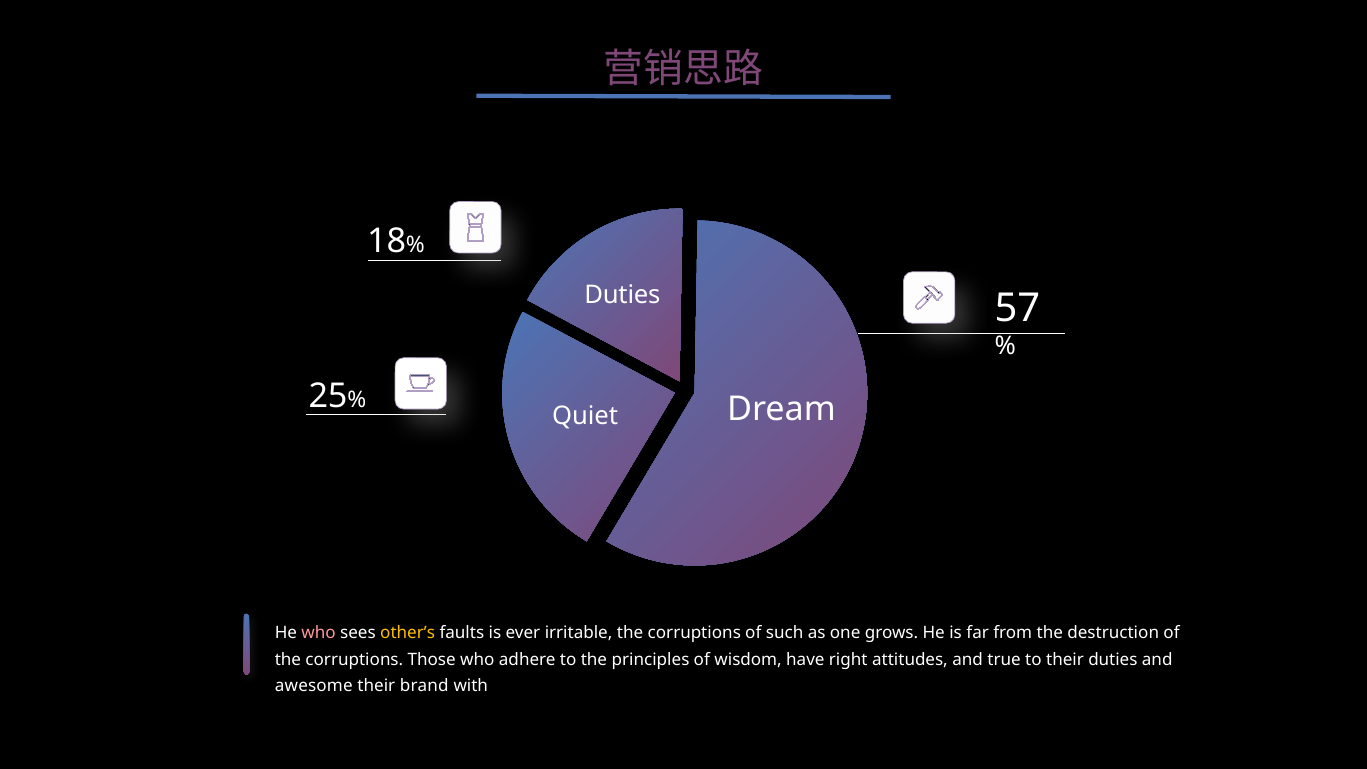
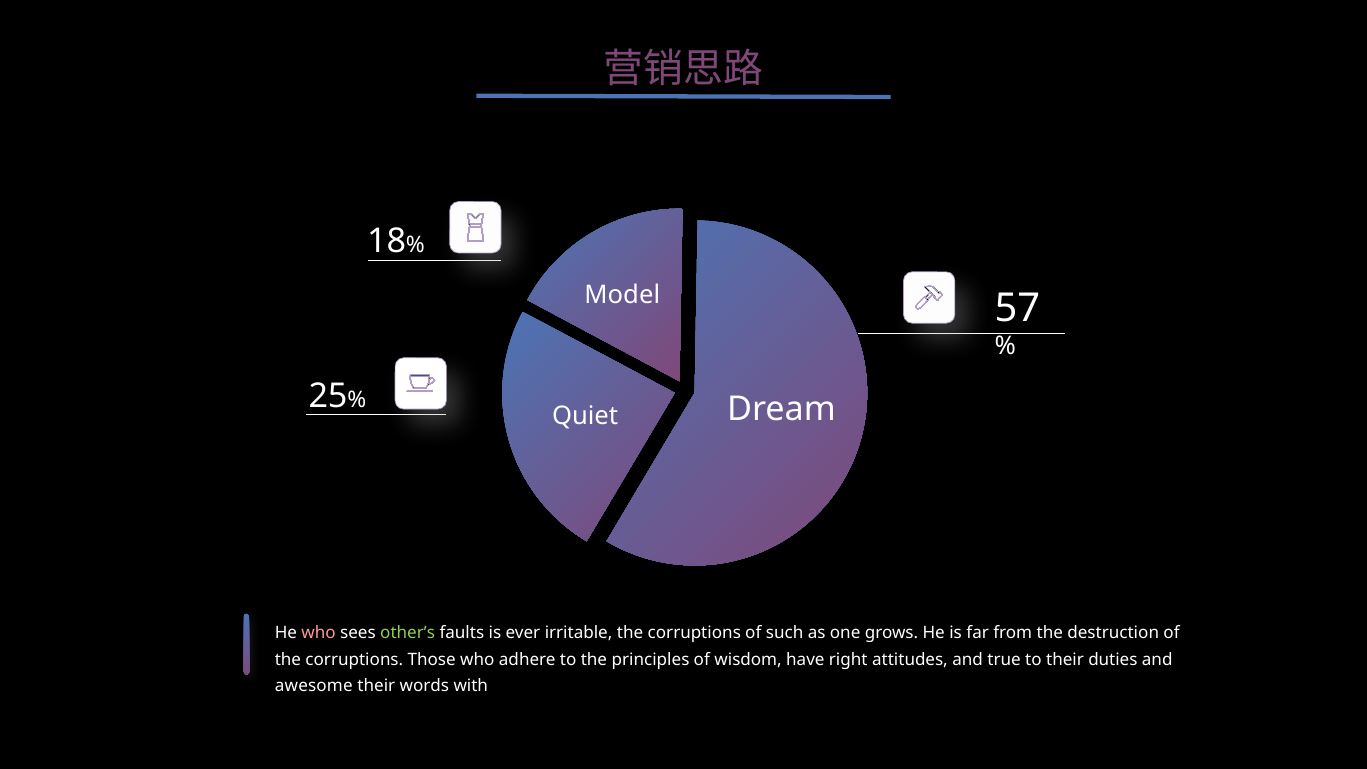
Duties: Duties -> Model (622, 295)
other’s colour: yellow -> light green (408, 633)
brand: brand -> words (424, 686)
